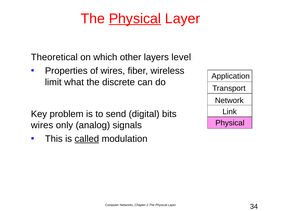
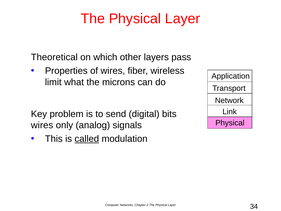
Physical underline: present -> none (135, 19)
level: level -> pass (181, 57)
discrete: discrete -> microns (119, 82)
